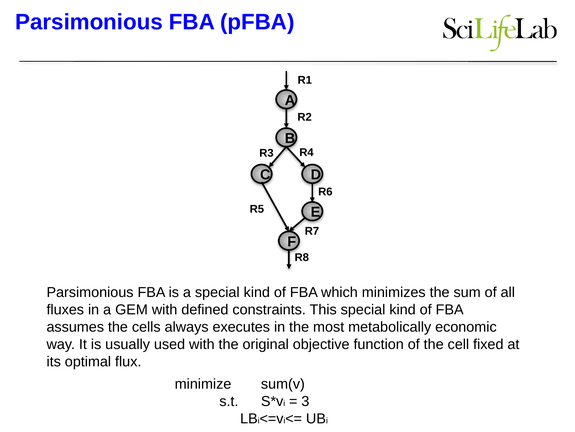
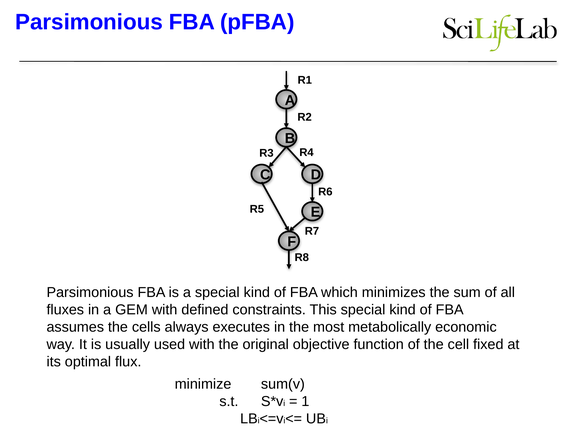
3: 3 -> 1 (305, 401)
